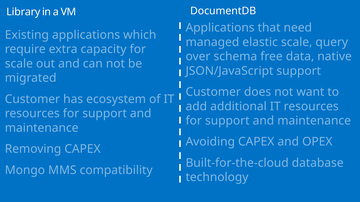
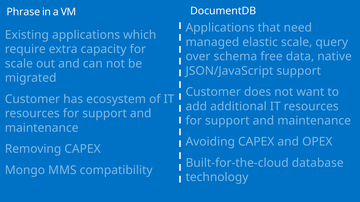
Library: Library -> Phrase (23, 12)
